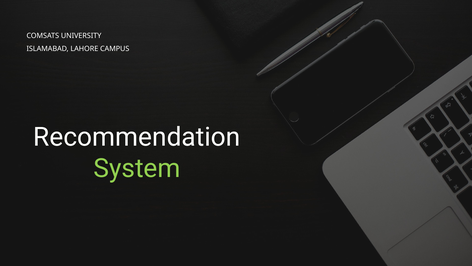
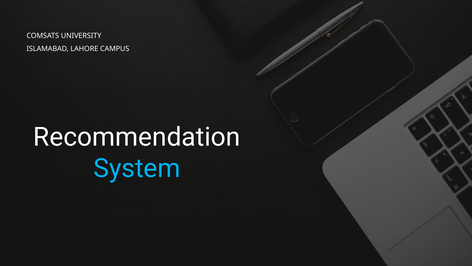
System colour: light green -> light blue (137, 168)
